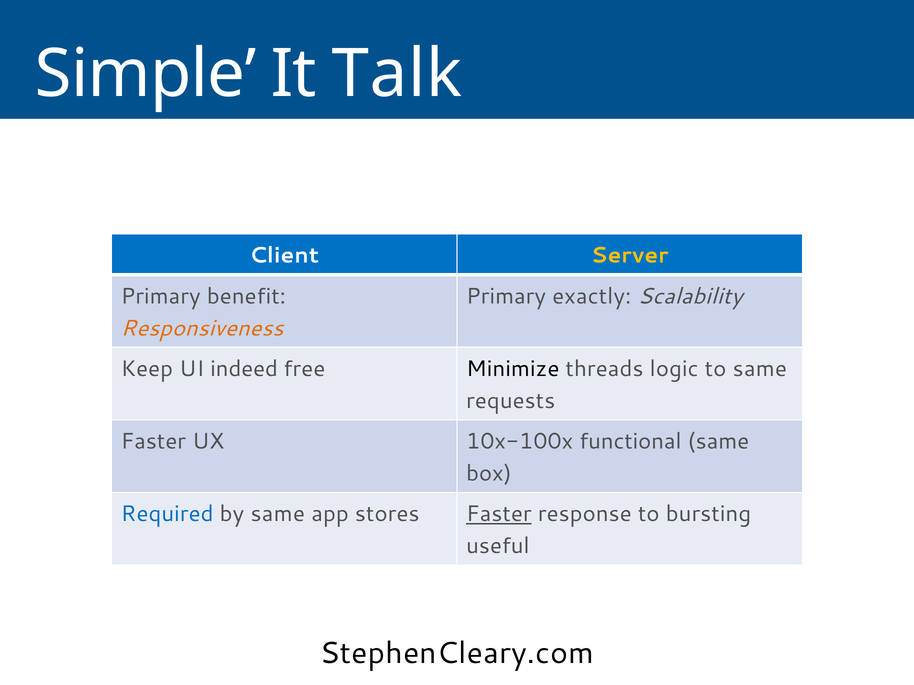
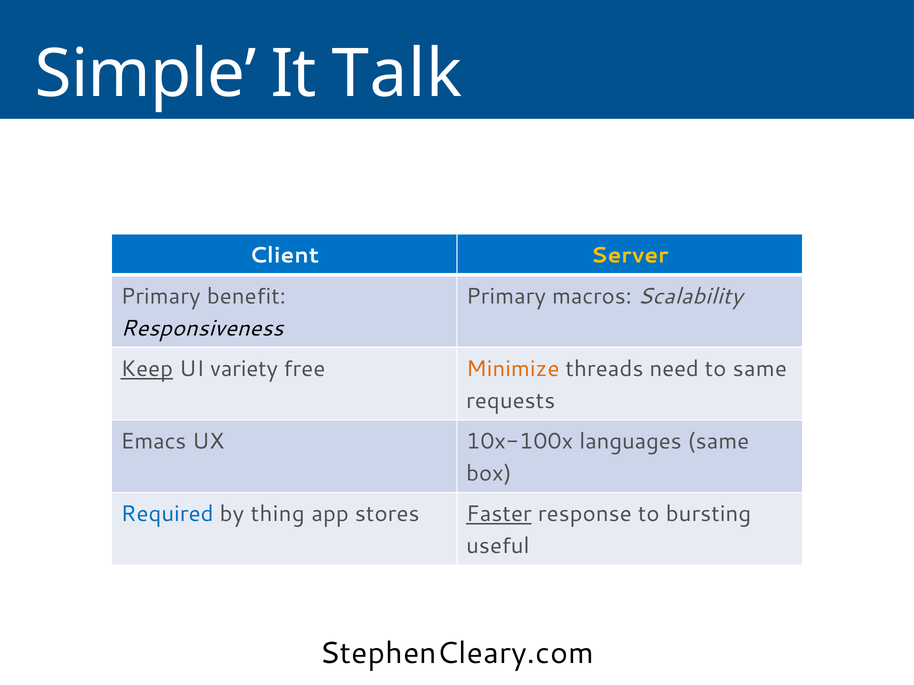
exactly: exactly -> macros (592, 297)
Responsiveness colour: orange -> black (202, 328)
Keep underline: none -> present (147, 369)
indeed: indeed -> variety (244, 369)
Minimize colour: black -> orange (513, 369)
logic: logic -> need (674, 369)
Faster: Faster -> Emacs (153, 442)
functional: functional -> languages (630, 442)
by same: same -> thing (278, 514)
